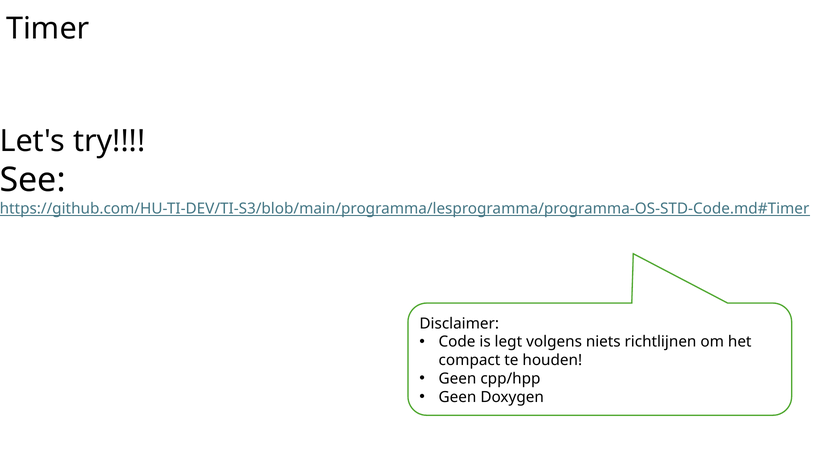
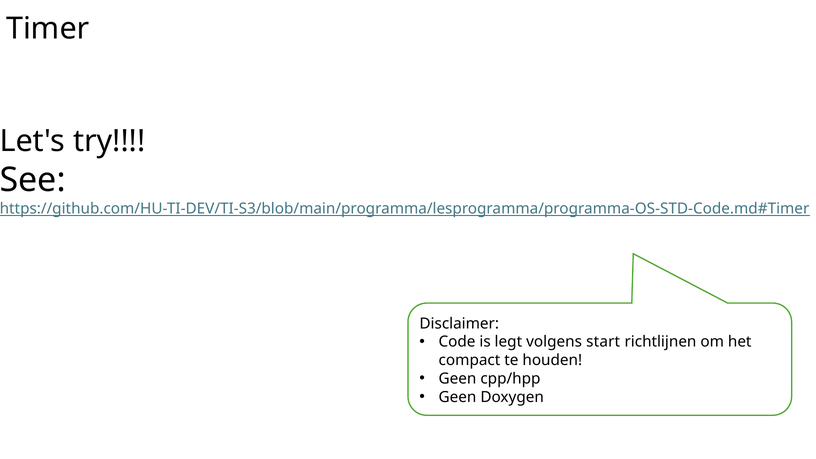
niets: niets -> start (603, 342)
